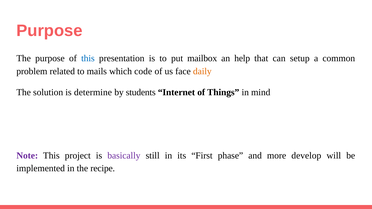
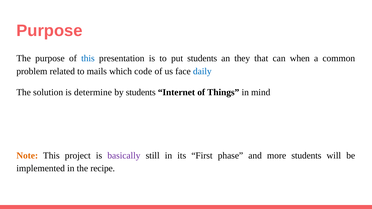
put mailbox: mailbox -> students (202, 59)
help: help -> they (242, 59)
setup: setup -> when (300, 59)
daily colour: orange -> blue (202, 71)
Note colour: purple -> orange (27, 156)
more develop: develop -> students (306, 156)
